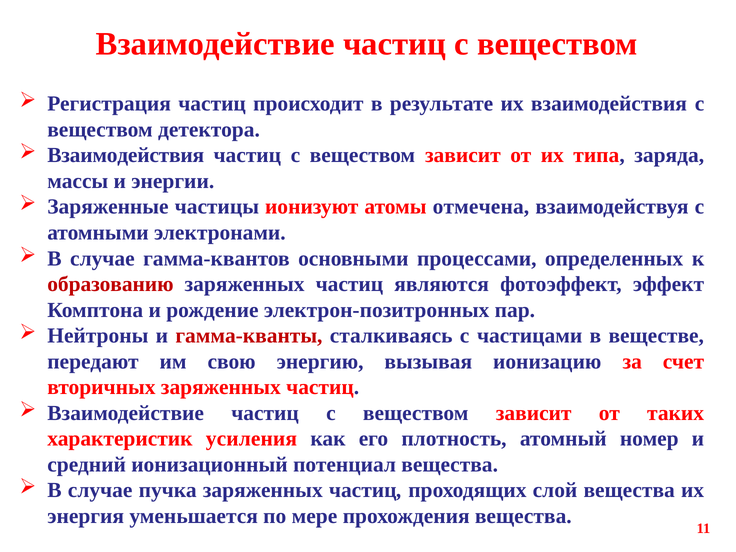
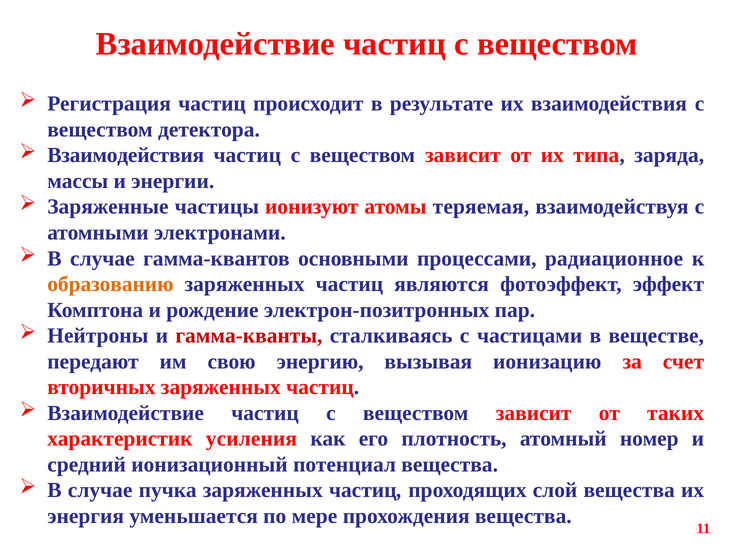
отмечена: отмечена -> теряемая (481, 207)
определенных: определенных -> радиационное (614, 258)
образованию colour: red -> orange (110, 284)
